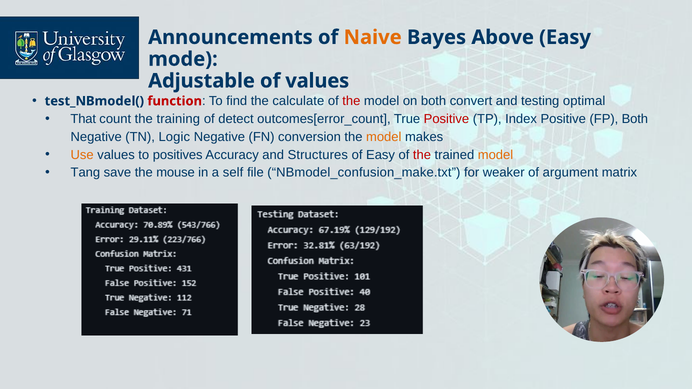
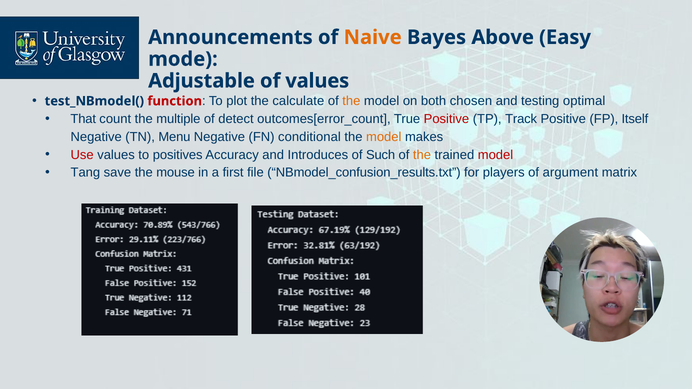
find: find -> plot (237, 101)
the colour: red -> orange (351, 101)
convert: convert -> chosen (471, 101)
training: training -> multiple (178, 119)
Index: Index -> Track (521, 119)
FP Both: Both -> Itself (635, 119)
Logic: Logic -> Menu (174, 137)
conversion: conversion -> conditional (309, 137)
Use colour: orange -> red (82, 155)
Structures: Structures -> Introduces (318, 155)
of Easy: Easy -> Such (381, 155)
the colour: red -> orange (422, 155)
model colour: orange -> red (495, 155)
self: self -> first (233, 173)
NBmodel_confusion_make.txt: NBmodel_confusion_make.txt -> NBmodel_confusion_results.txt (364, 173)
weaker: weaker -> players (504, 173)
